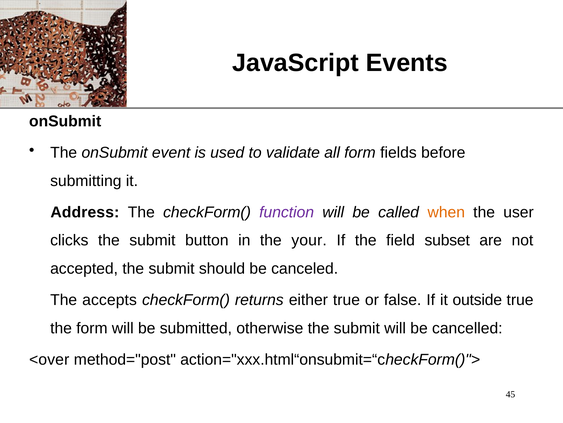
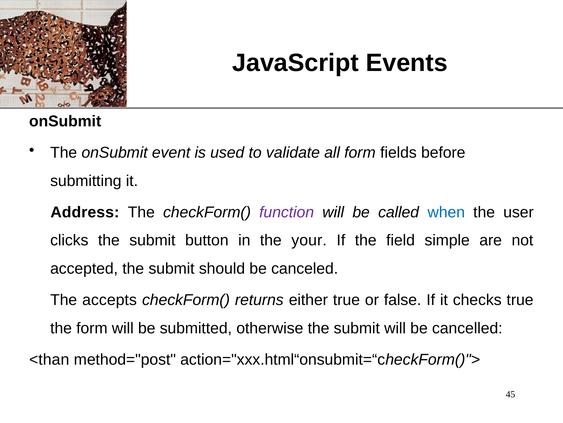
when colour: orange -> blue (446, 212)
subset: subset -> simple (447, 240)
outside: outside -> checks (477, 299)
<over: <over -> <than (49, 359)
